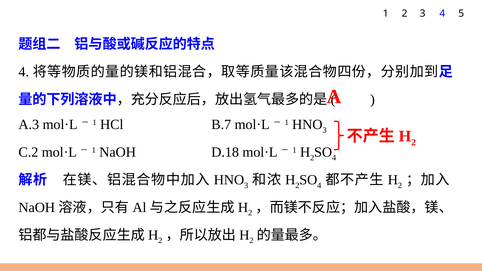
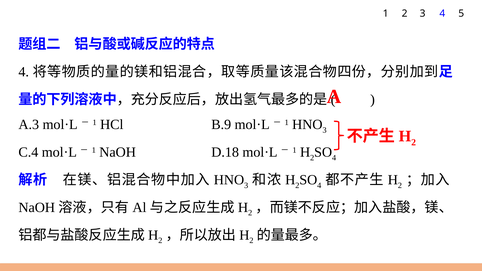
B.7: B.7 -> B.9 (221, 125)
C.2: C.2 -> C.4 (28, 152)
